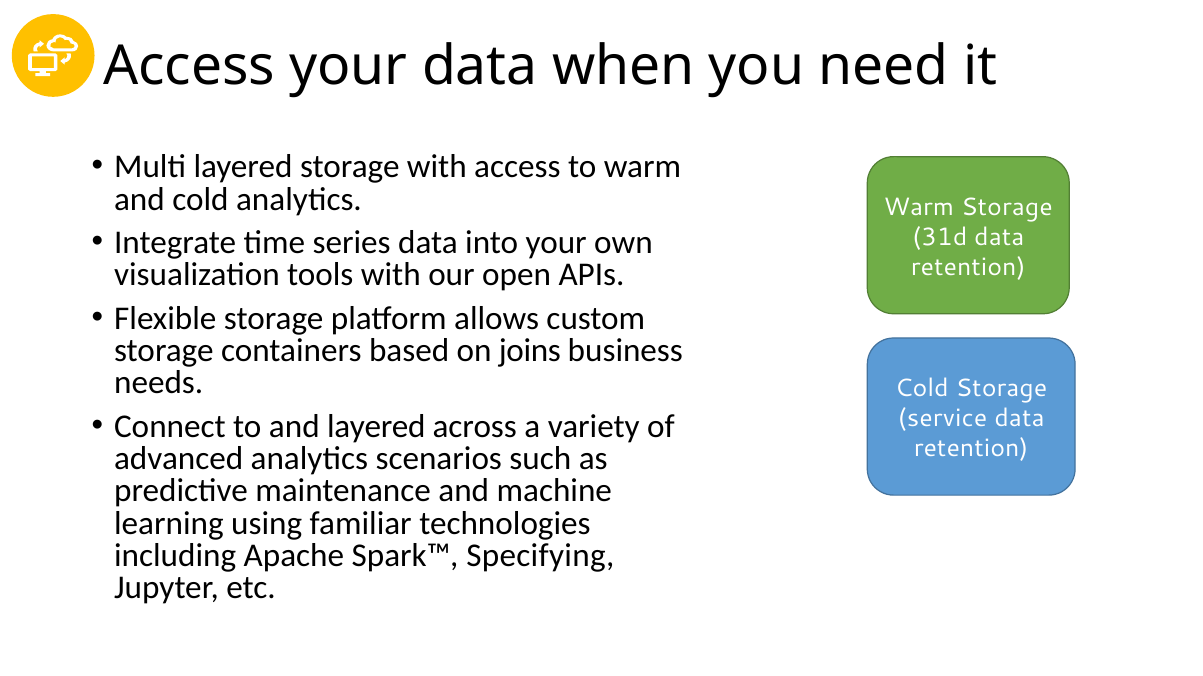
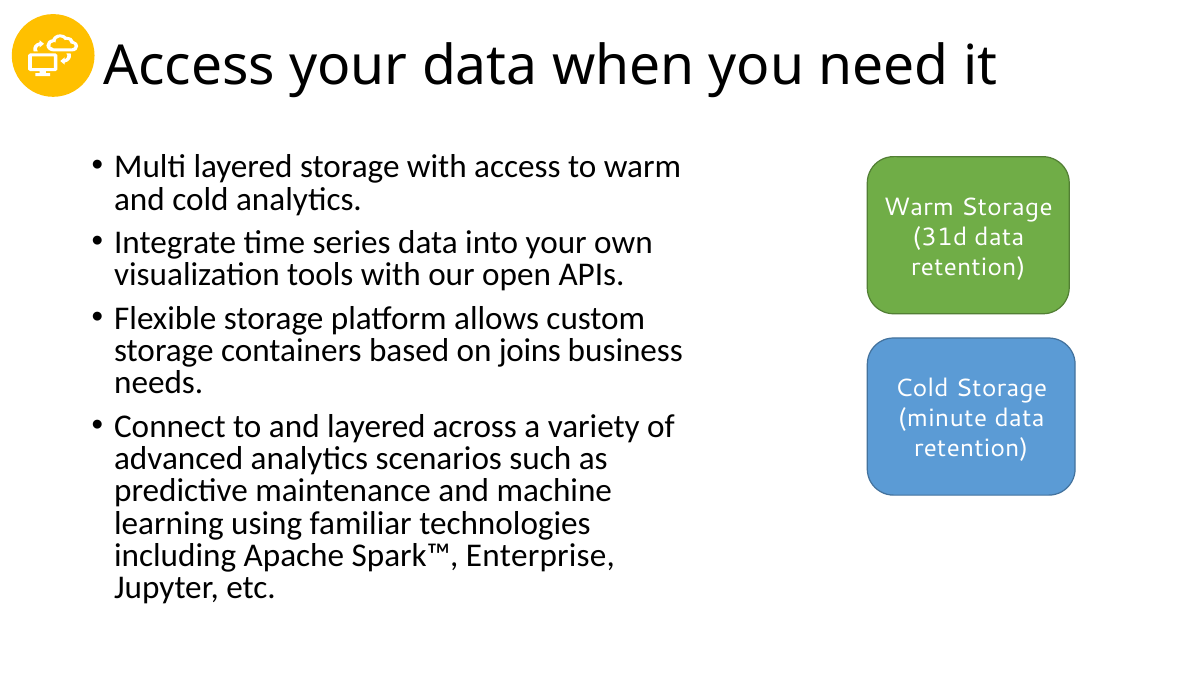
service: service -> minute (942, 419)
Specifying: Specifying -> Enterprise (540, 556)
